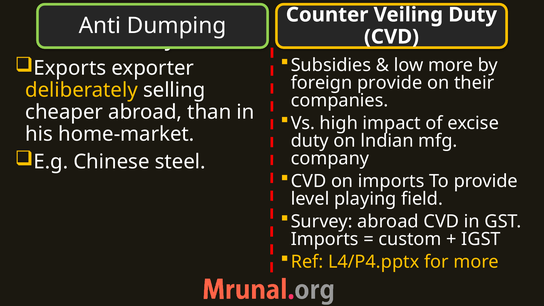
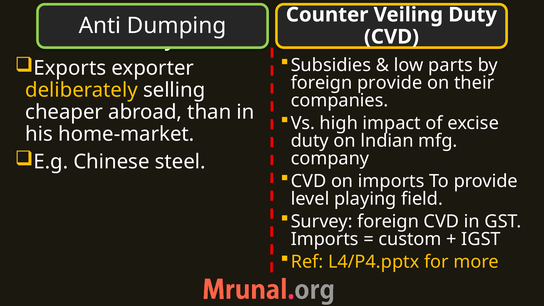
low more: more -> parts (450, 65)
Survey abroad: abroad -> foreign (388, 222)
